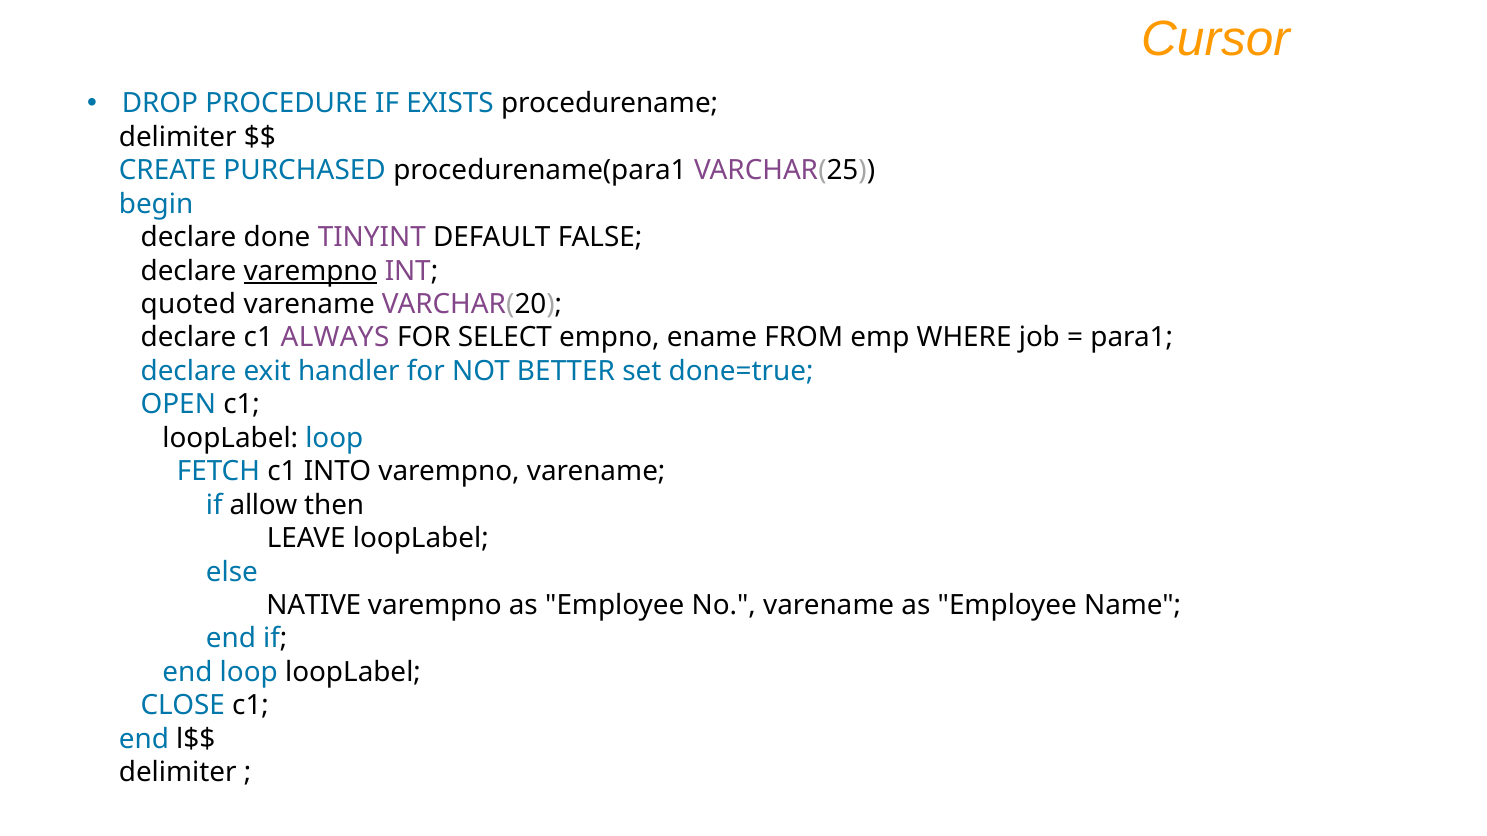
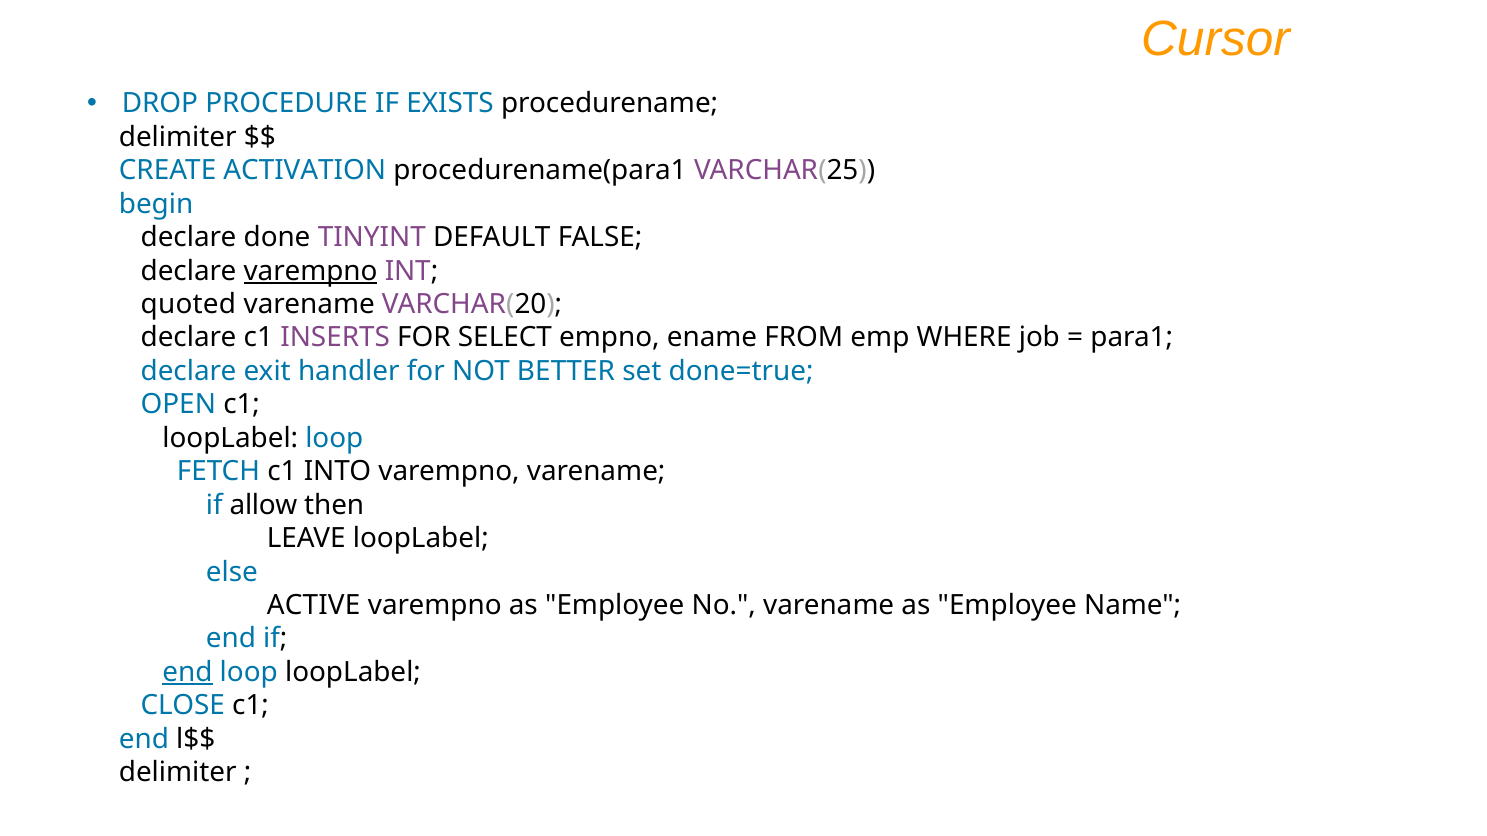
PURCHASED: PURCHASED -> ACTIVATION (305, 171)
ALWAYS: ALWAYS -> INSERTS (335, 338)
NATIVE: NATIVE -> ACTIVE (314, 606)
end underline: none -> present (188, 673)
